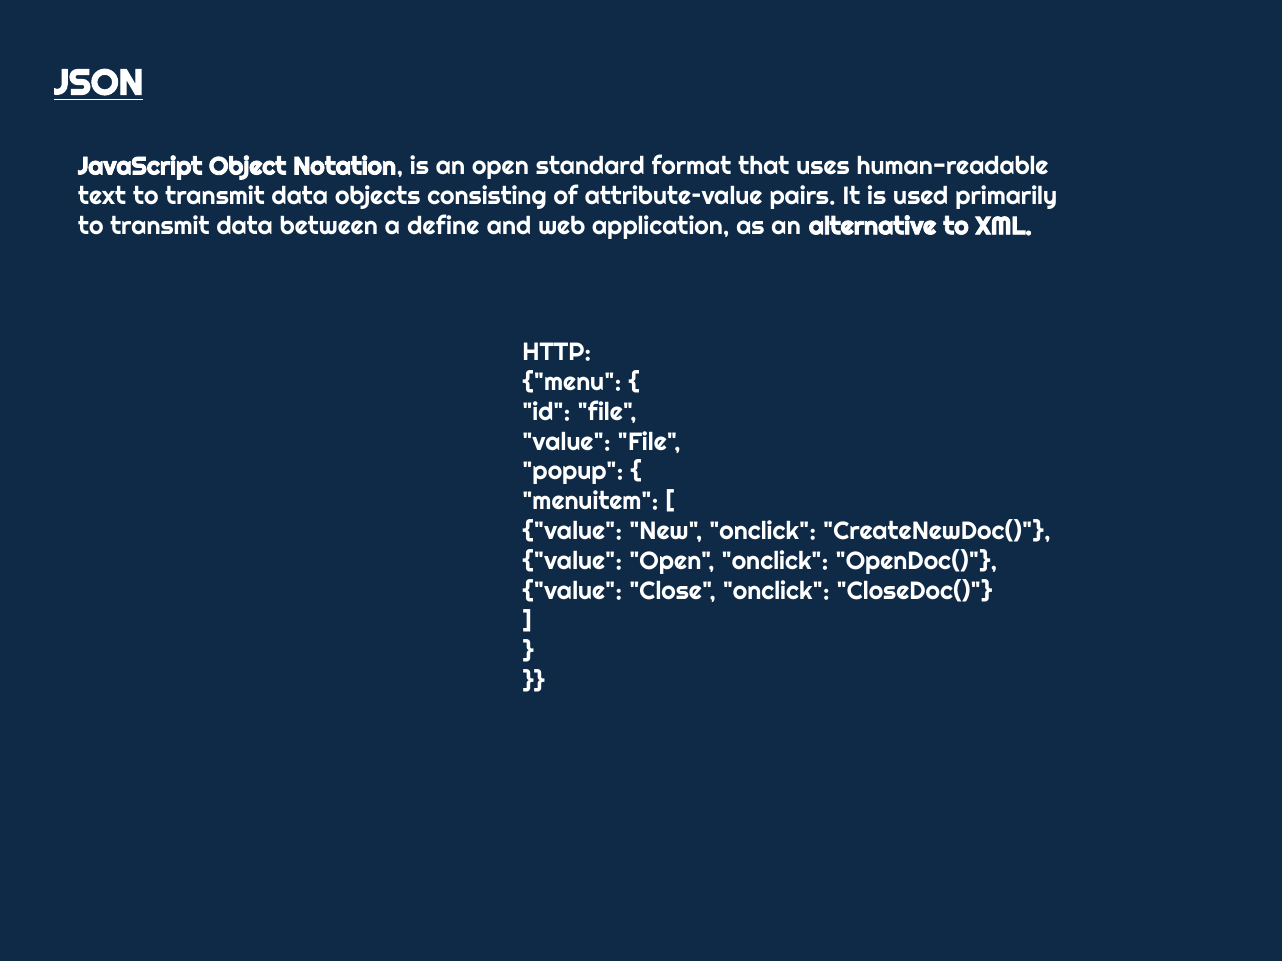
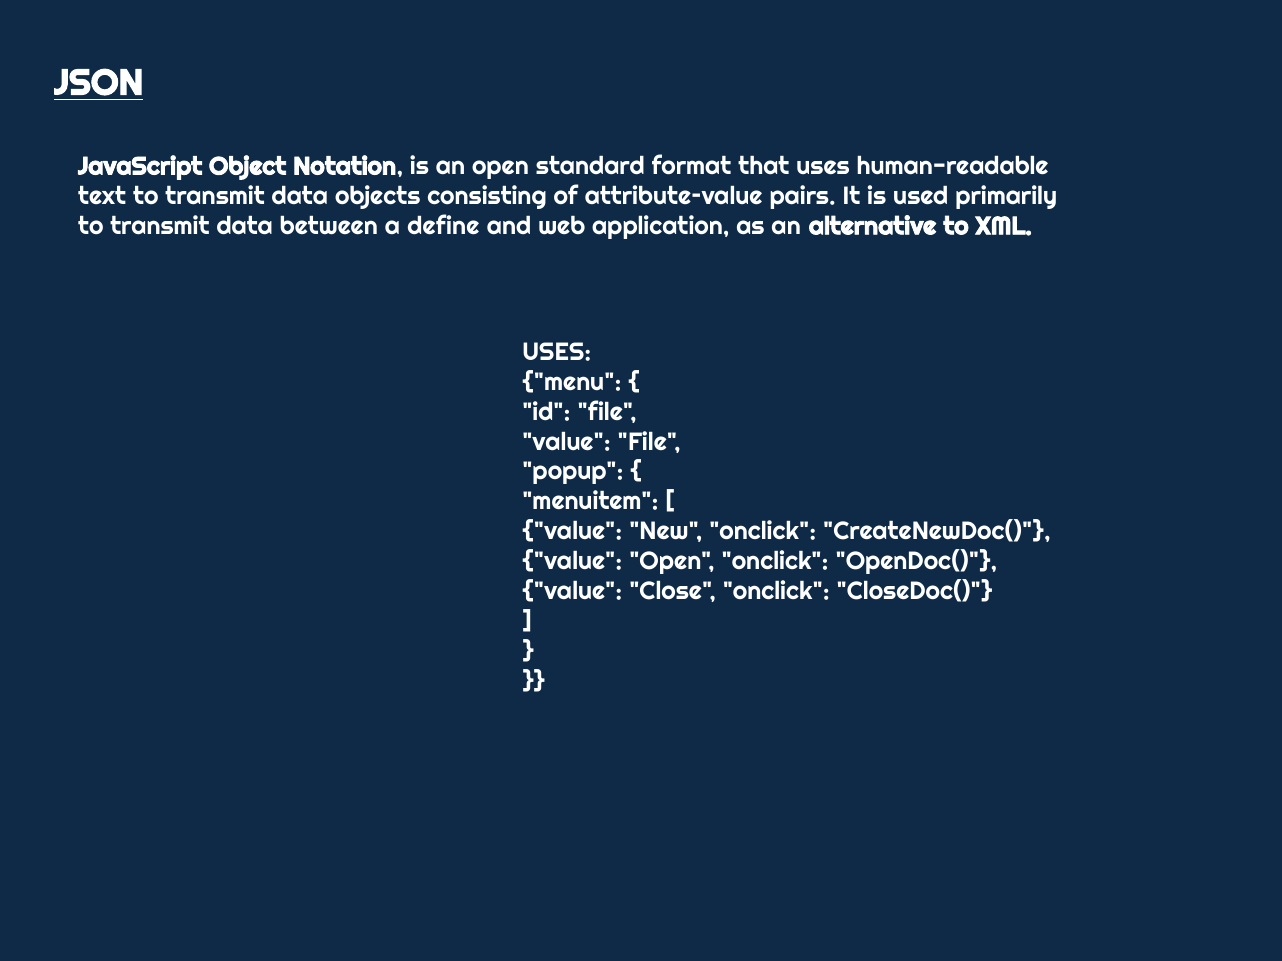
HTTP: HTTP -> USES (557, 352)
